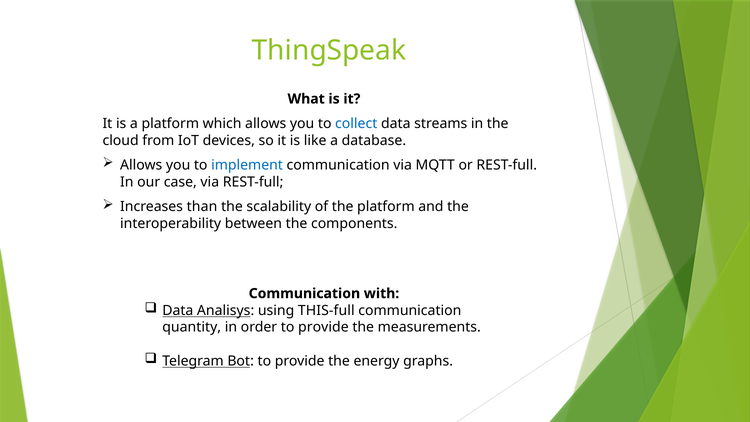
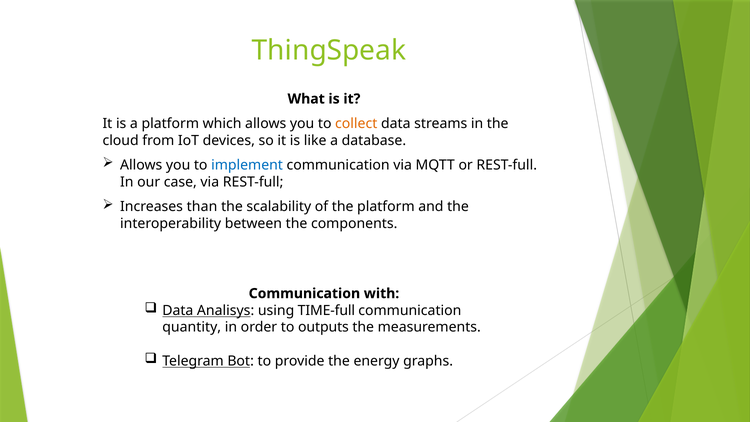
collect colour: blue -> orange (356, 124)
THIS-full: THIS-full -> TIME-full (326, 310)
order to provide: provide -> outputs (323, 327)
